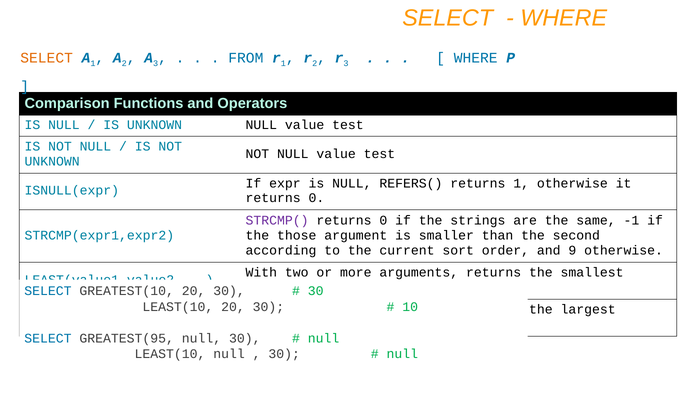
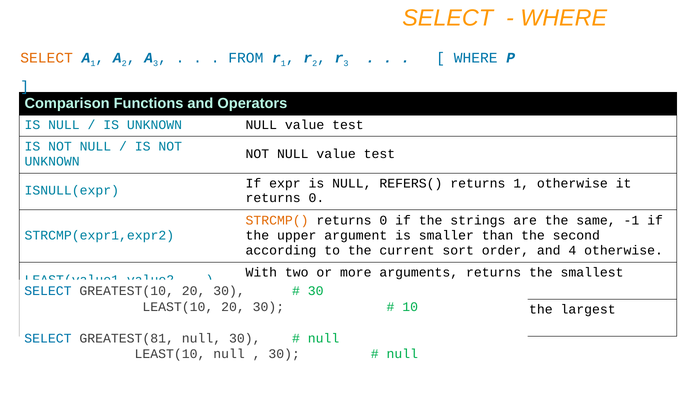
STRCMP( colour: purple -> orange (277, 220)
those: those -> upper (297, 235)
9: 9 -> 4 (572, 250)
GREATEST(95: GREATEST(95 -> GREATEST(81 (127, 338)
